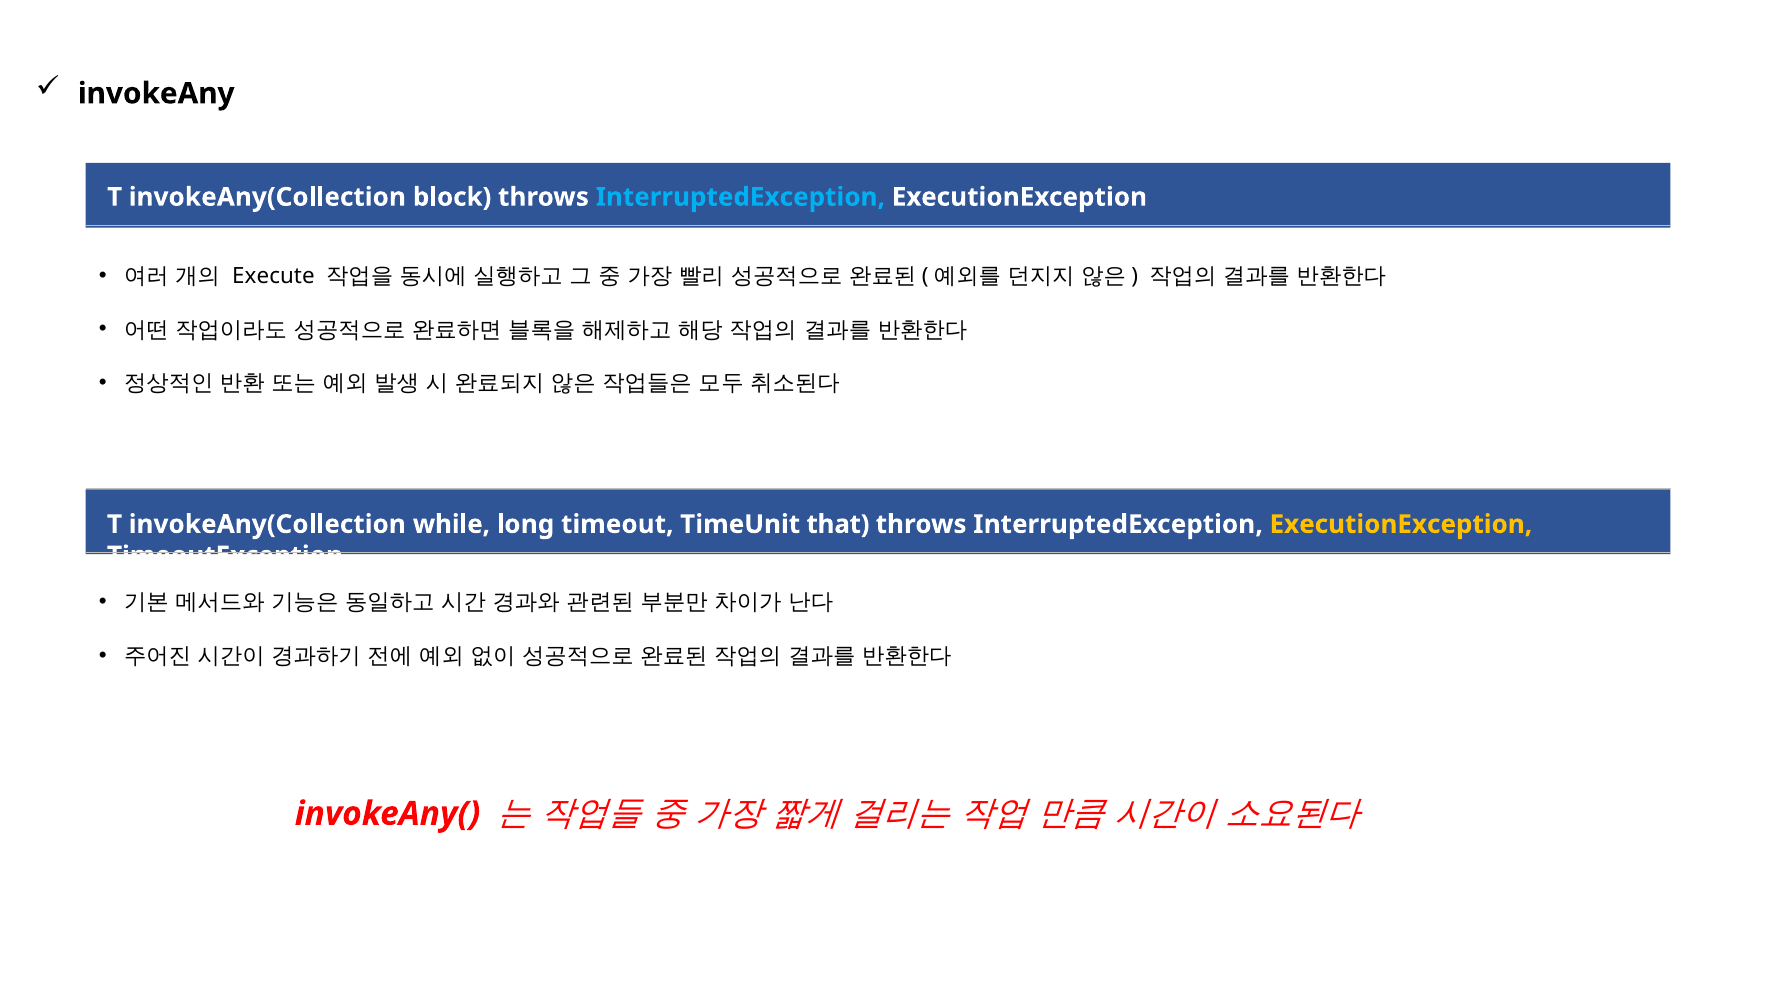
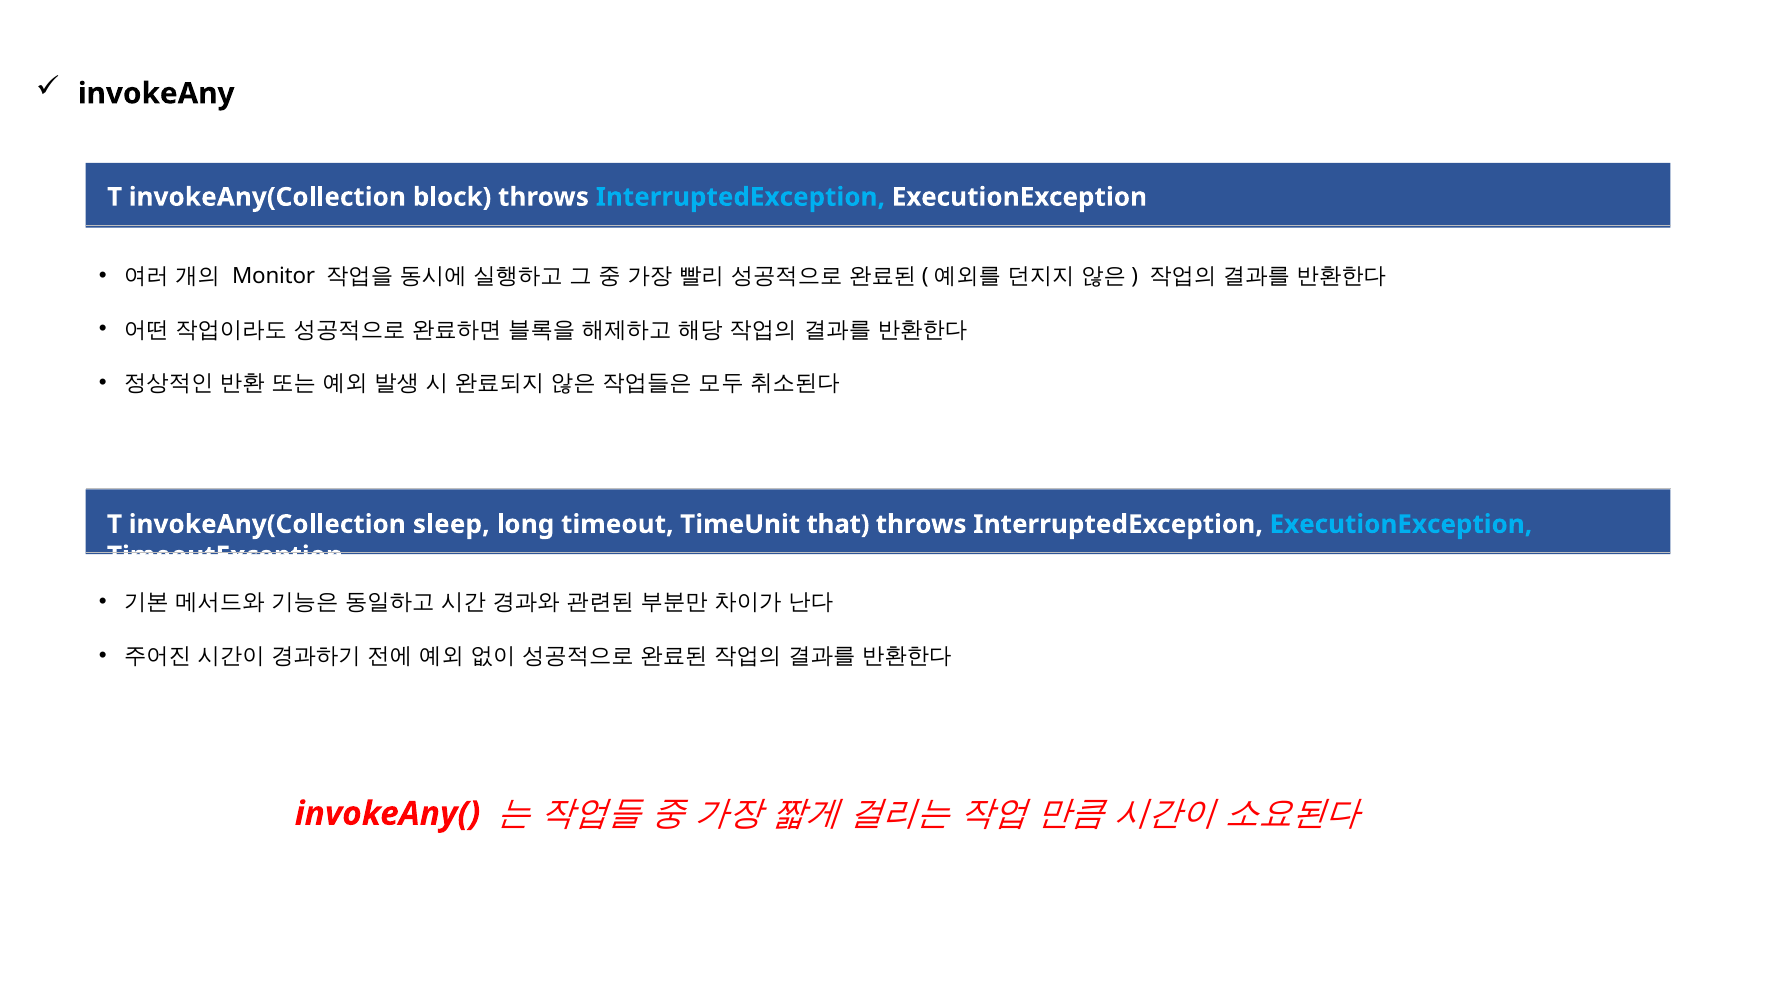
Execute: Execute -> Monitor (274, 276)
while: while -> sleep (451, 524)
ExecutionException colour: yellow -> light blue (1401, 524)
